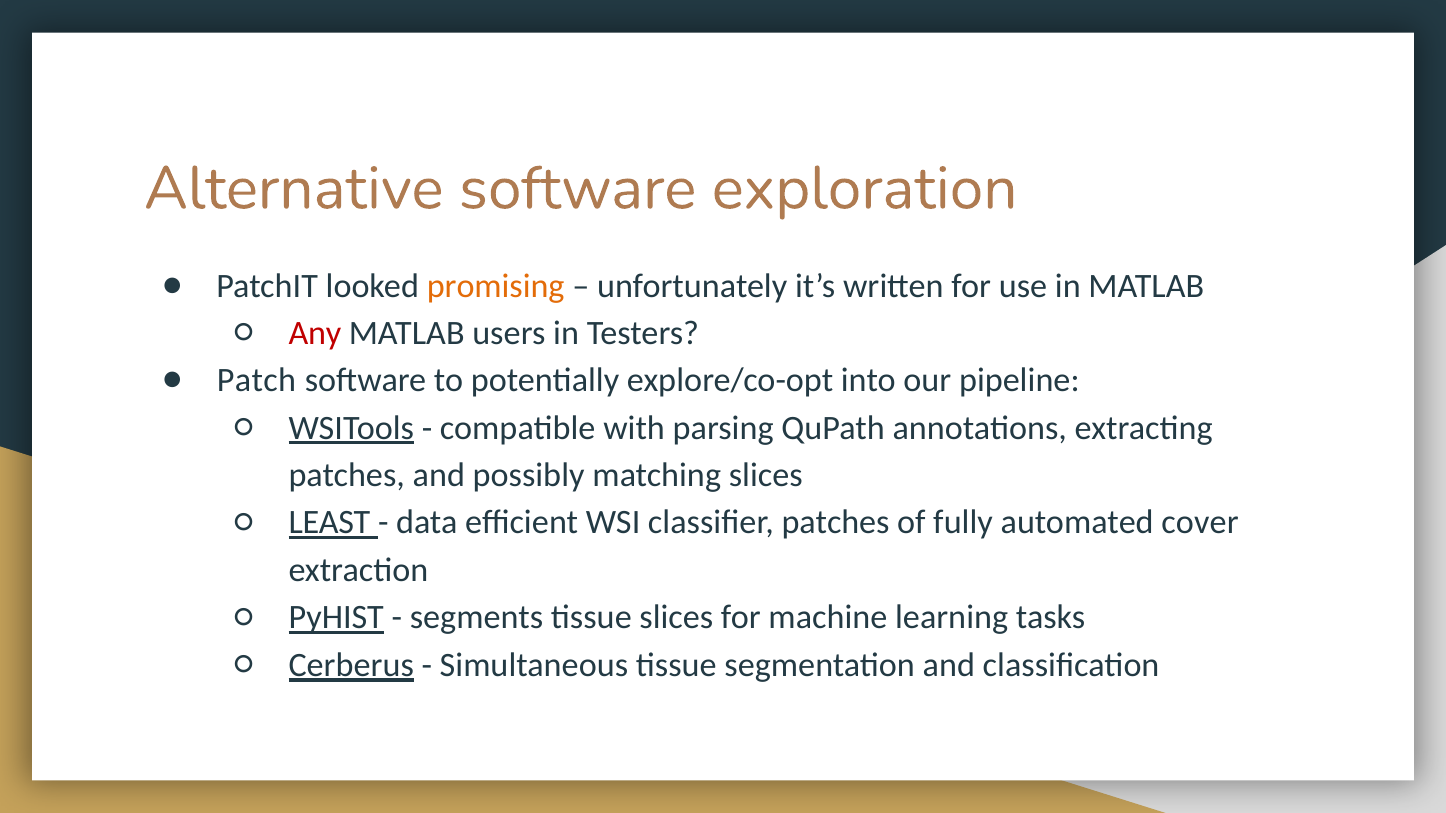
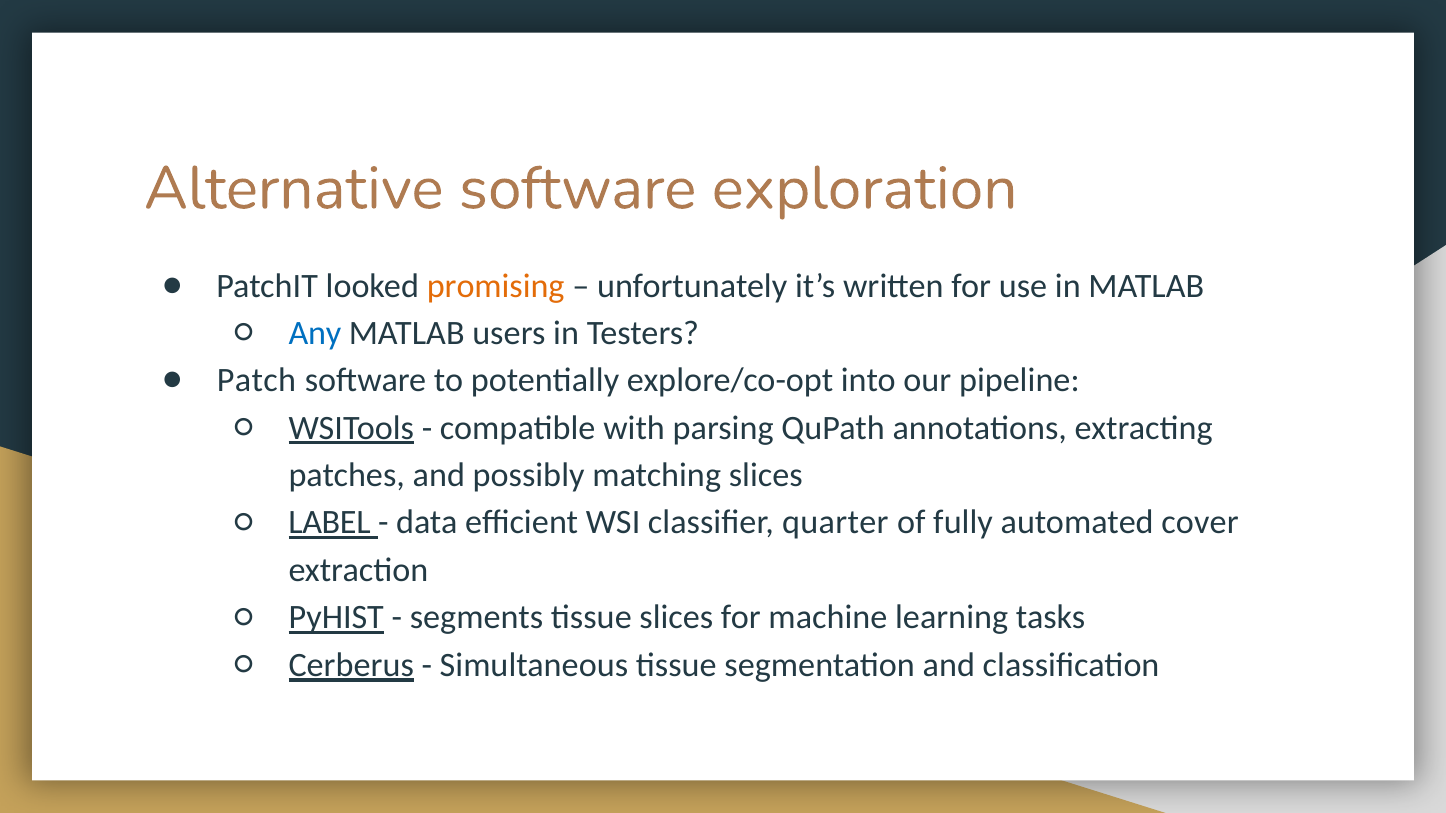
Any colour: red -> blue (315, 334)
LEAST: LEAST -> LABEL (329, 523)
classifier patches: patches -> quarter (835, 523)
